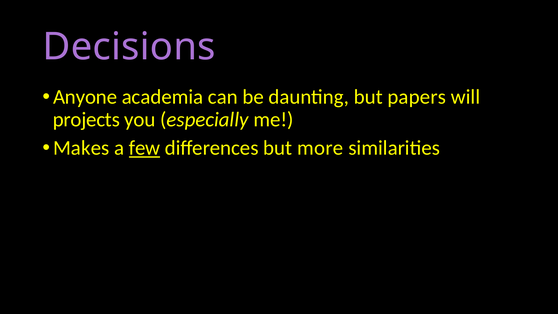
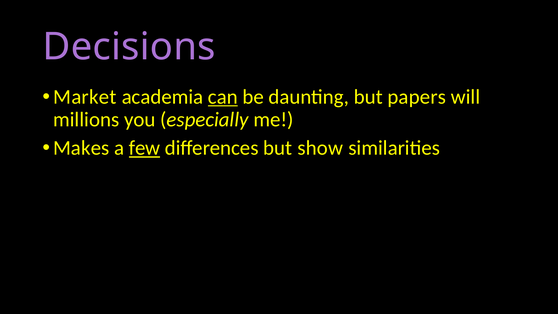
Anyone: Anyone -> Market (85, 97)
can underline: none -> present (223, 97)
projects: projects -> millions (86, 119)
more: more -> show (320, 148)
